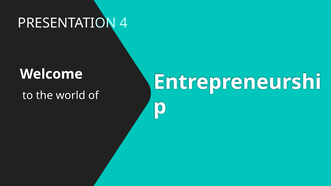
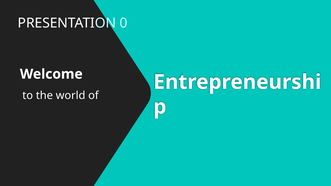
4: 4 -> 0 (124, 23)
